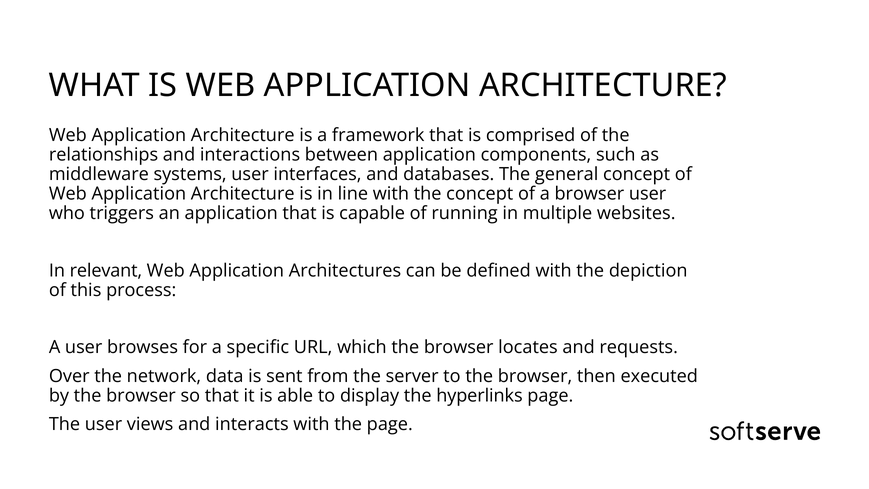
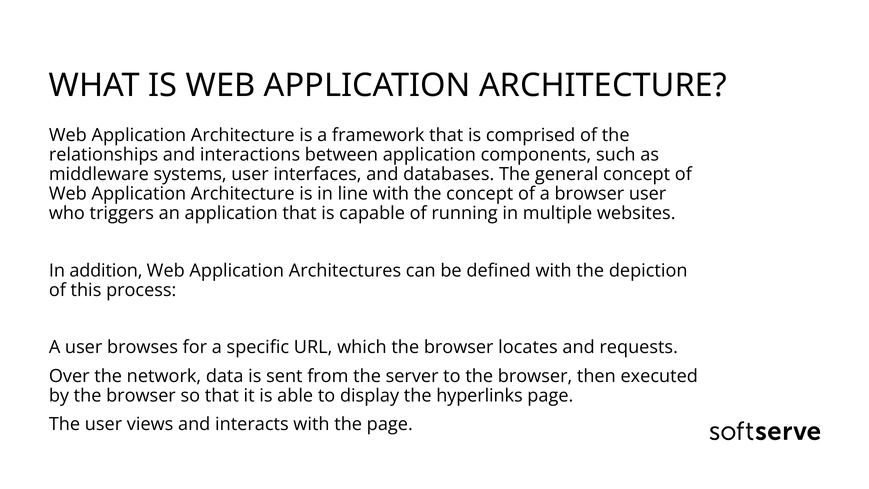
relevant: relevant -> addition (106, 271)
